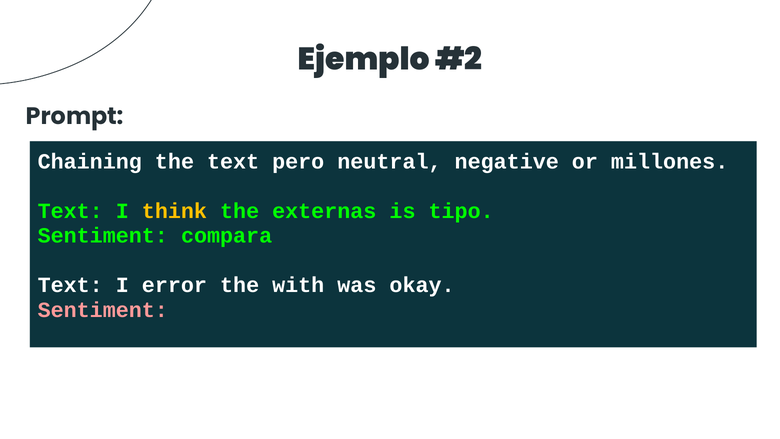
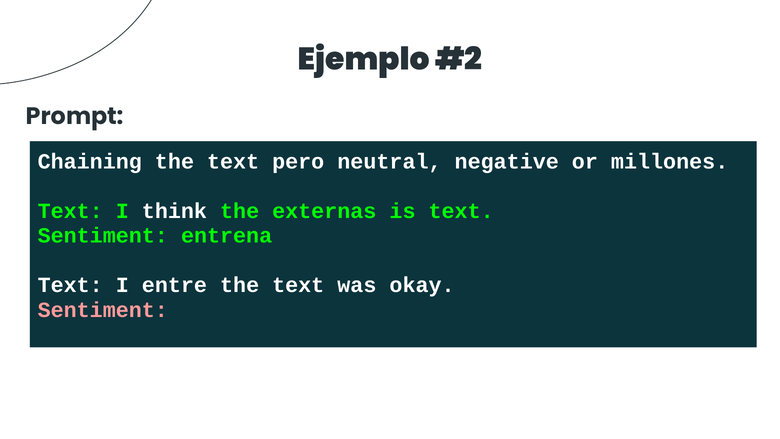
think colour: yellow -> white (174, 211)
is tipo: tipo -> text (461, 211)
compara: compara -> entrena (227, 236)
error: error -> entre (174, 285)
with: with -> text (298, 285)
